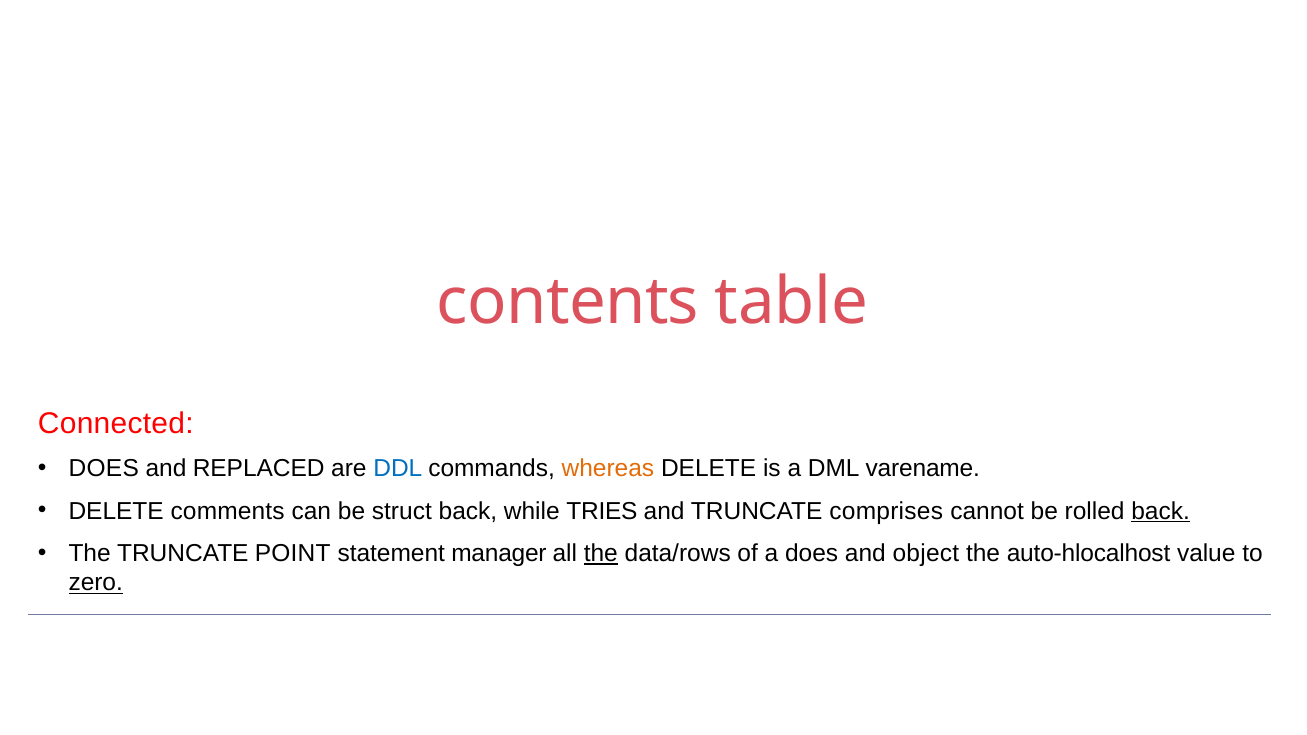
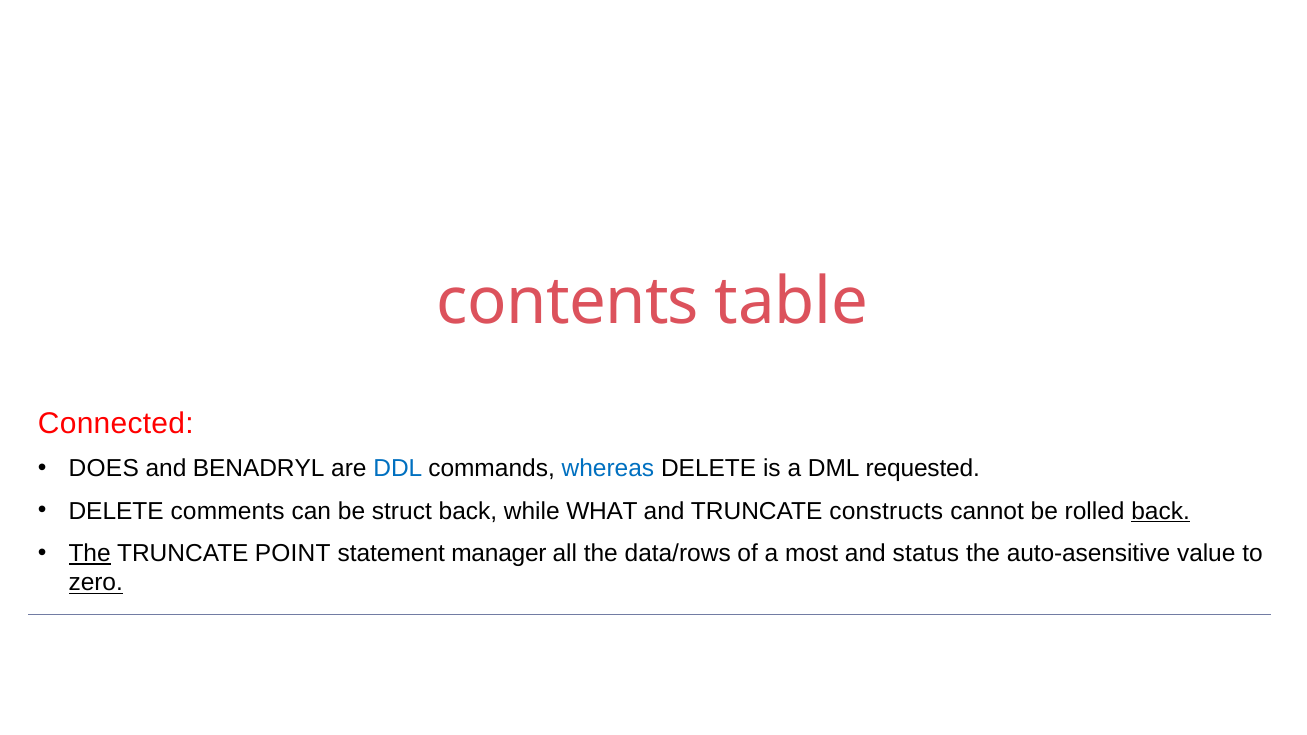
REPLACED: REPLACED -> BENADRYL (259, 469)
whereas colour: orange -> blue (608, 469)
varename: varename -> requested (923, 469)
TRIES: TRIES -> WHAT (602, 511)
comprises: comprises -> constructs (886, 511)
The underline: none -> present (90, 554)
the underline: present -> none (601, 554)
a does: does -> most (812, 554)
object: object -> status (926, 554)
auto-hlocalhost: auto-hlocalhost -> auto-asensitive (1089, 554)
